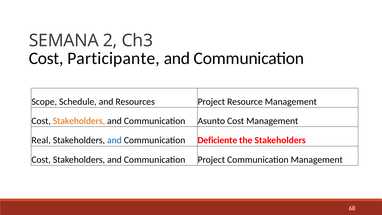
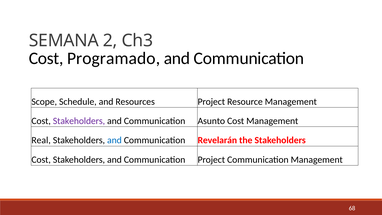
Participante: Participante -> Programado (114, 58)
Stakeholders colour: orange -> purple (79, 121)
Deficiente: Deficiente -> Revelarán (217, 140)
